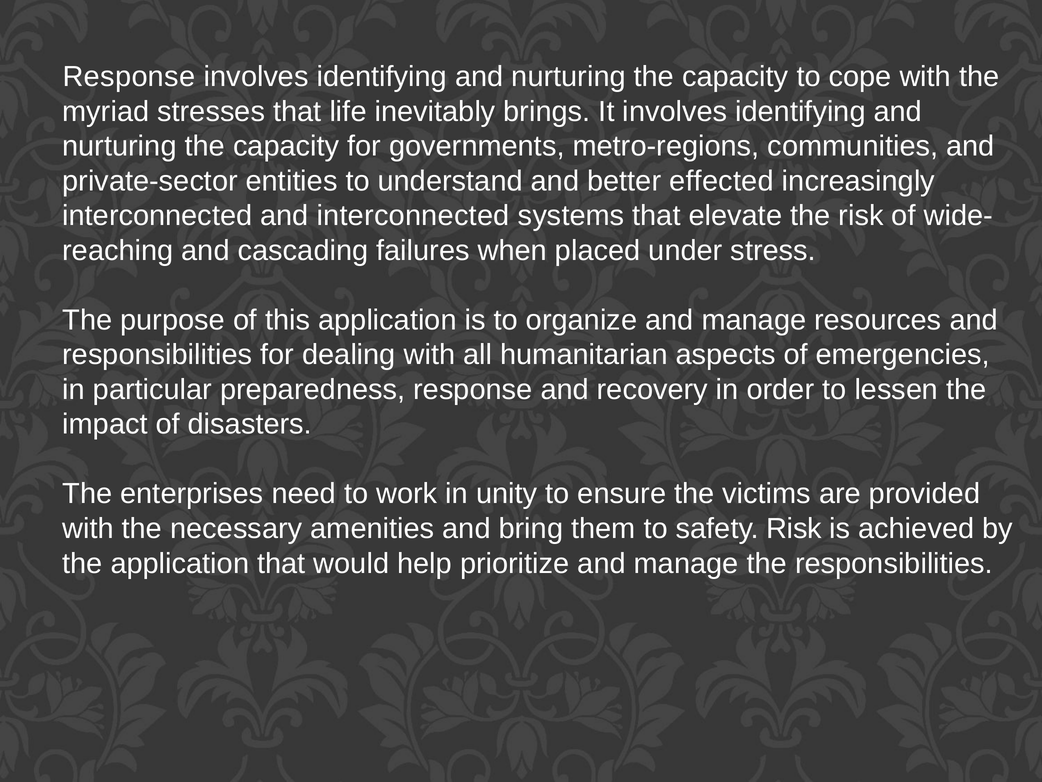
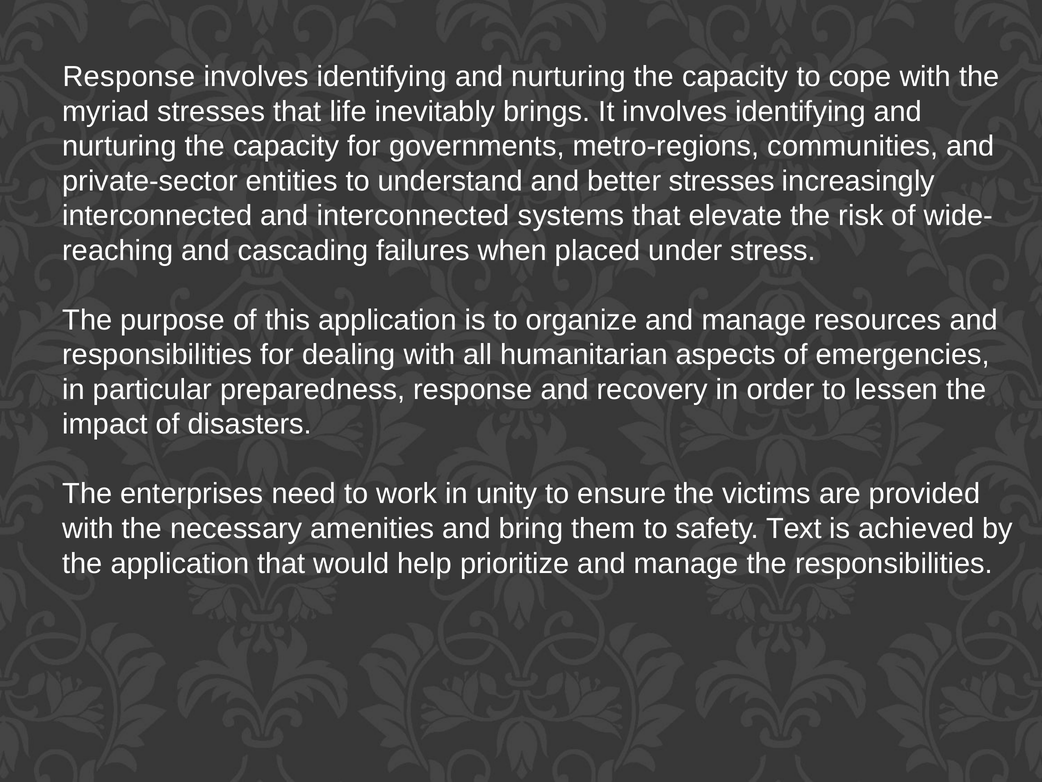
better effected: effected -> stresses (722, 181)
safety Risk: Risk -> Text (794, 528)
